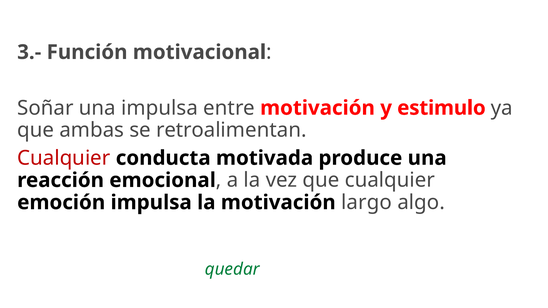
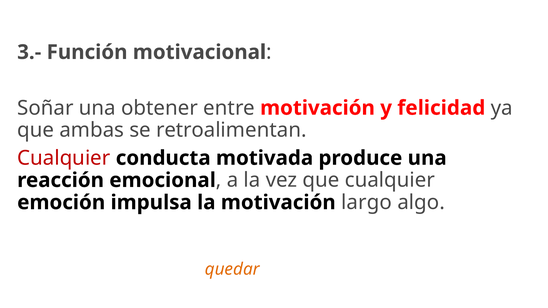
una impulsa: impulsa -> obtener (160, 108)
estimulo: estimulo -> felicidad (441, 108)
quedar colour: green -> orange (232, 269)
